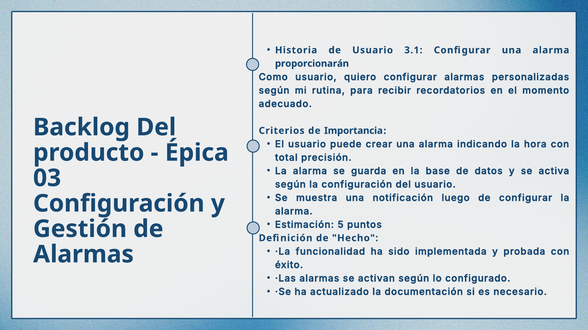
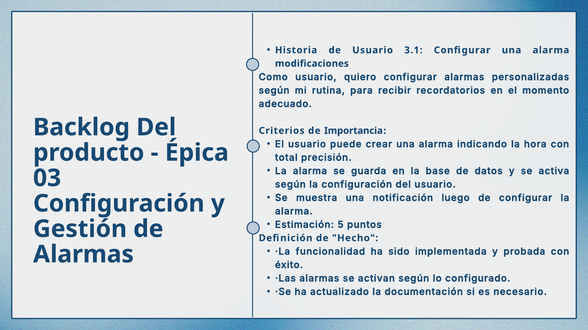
proporcionarán: proporcionarán -> modificaciones (312, 64)
